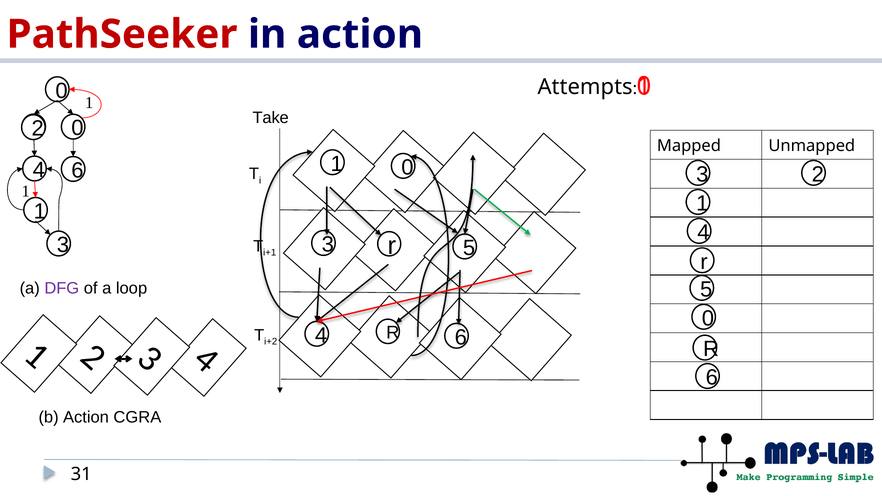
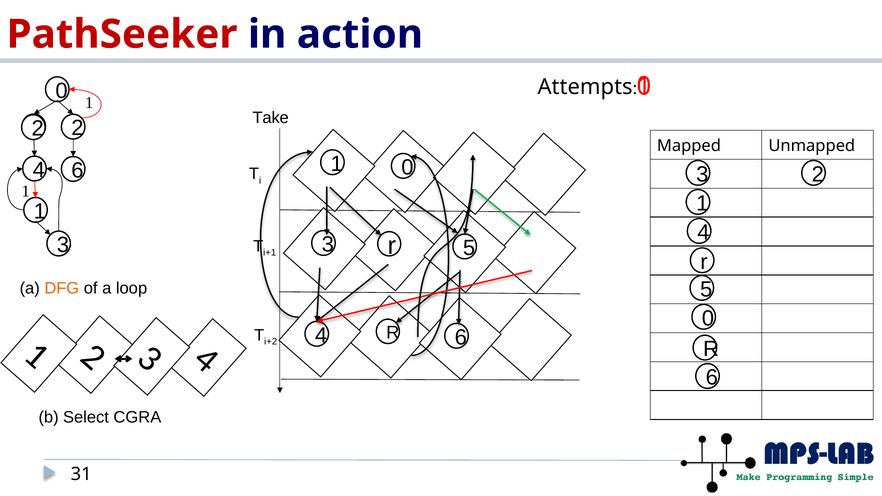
0: 0 -> 2 (77, 128)
DFG colour: purple -> orange (62, 288)
b Action: Action -> Select (86, 418)
